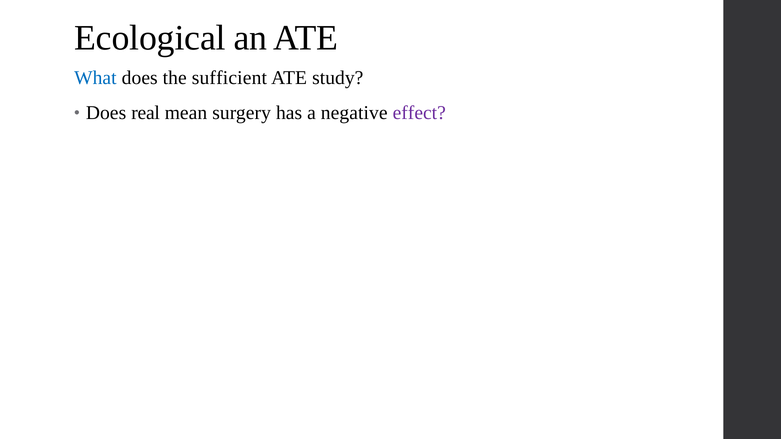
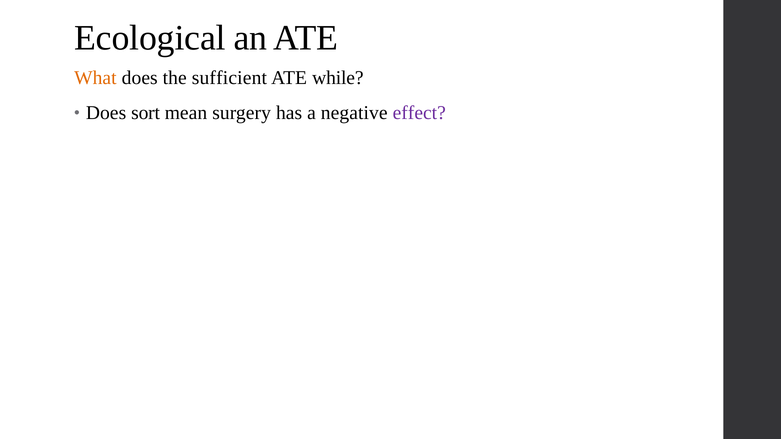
What colour: blue -> orange (95, 78)
study: study -> while (338, 78)
real: real -> sort (146, 113)
